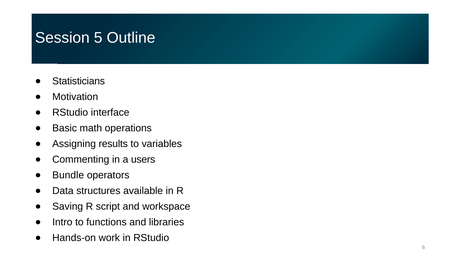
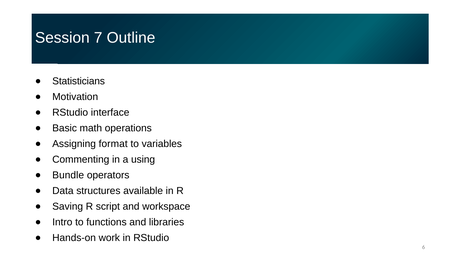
5: 5 -> 7 (98, 38)
results: results -> format (113, 144)
users: users -> using (143, 159)
